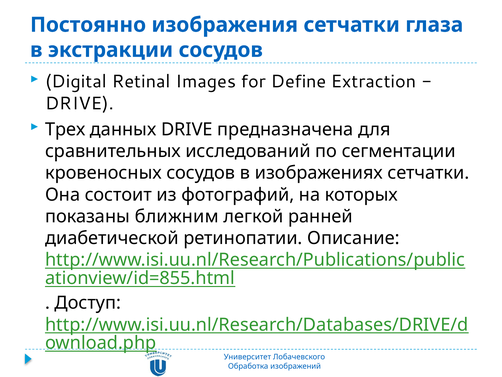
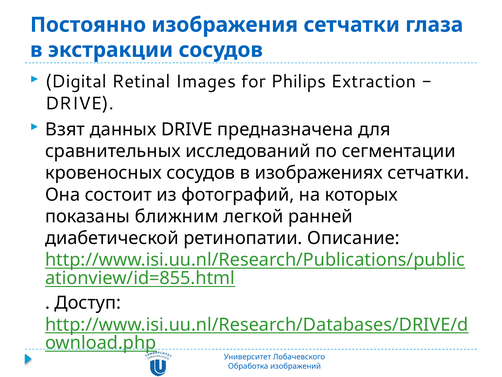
Define: Define -> Philips (299, 82)
Трех: Трех -> Взят (65, 129)
